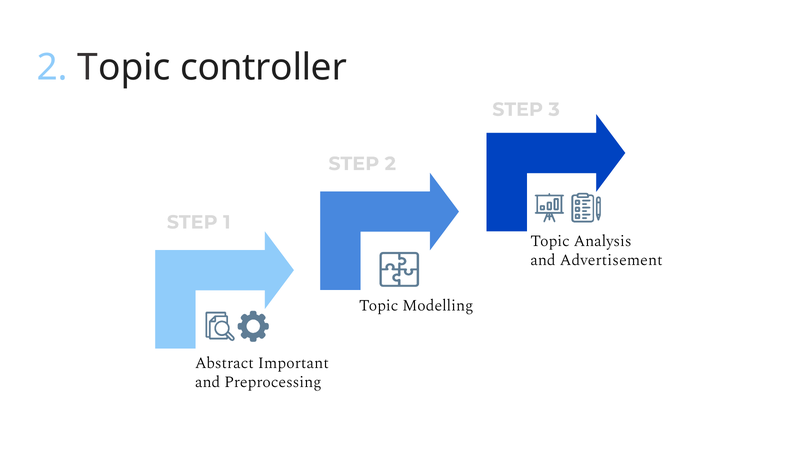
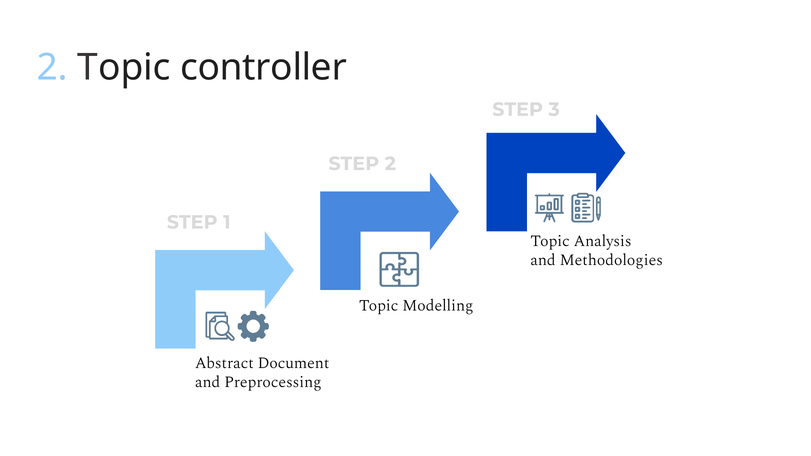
Advertisement: Advertisement -> Methodologies (611, 260)
Important: Important -> Document (293, 363)
